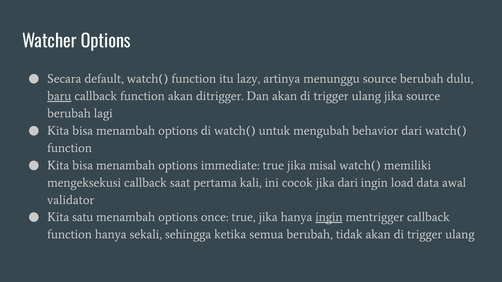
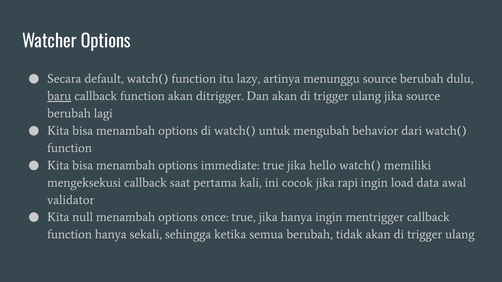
misal: misal -> hello (323, 166)
jika dari: dari -> rapi (348, 183)
satu: satu -> null (83, 217)
ingin underline: present -> none (329, 217)
